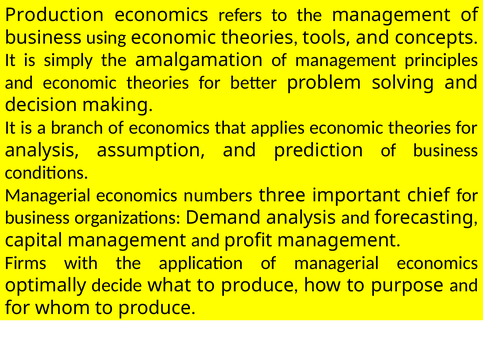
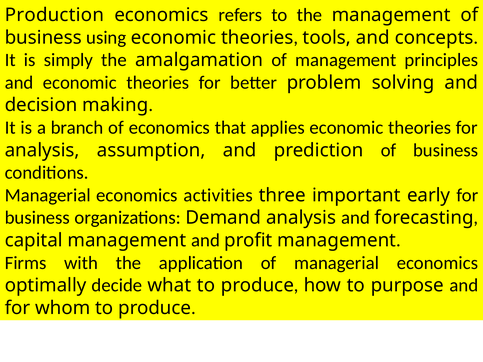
numbers: numbers -> activities (218, 195)
chief: chief -> early (429, 195)
